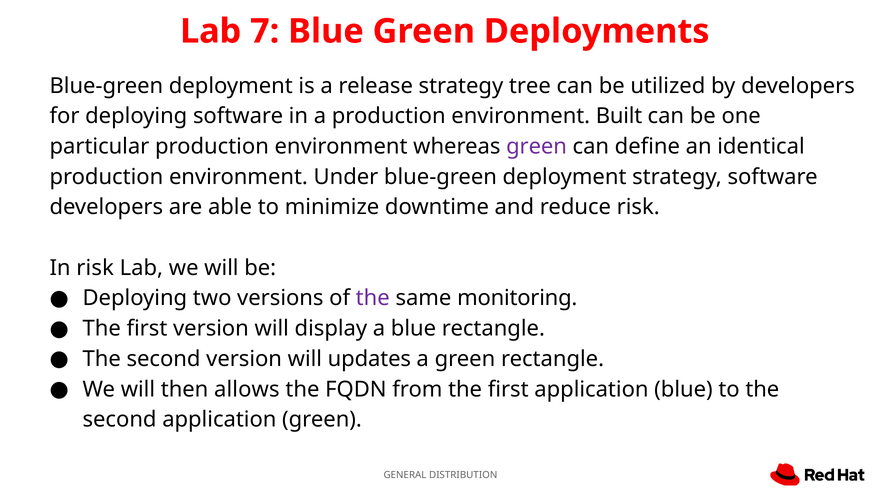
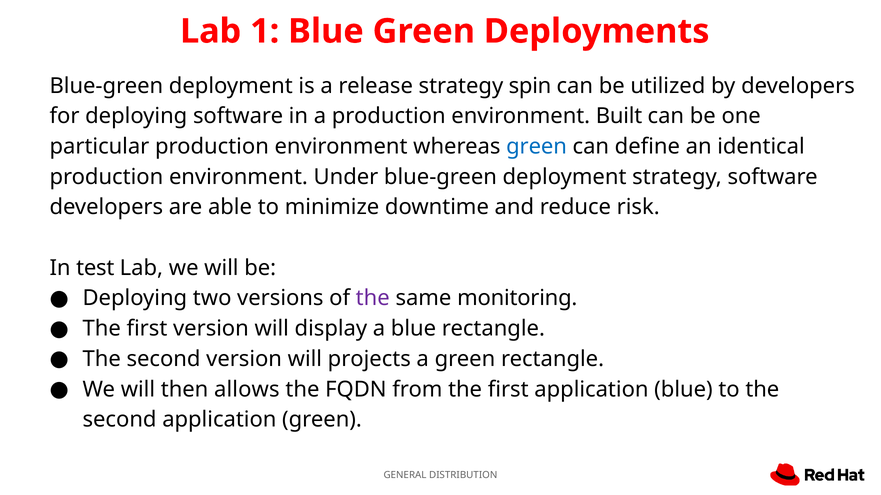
7: 7 -> 1 (265, 31)
tree: tree -> spin (530, 86)
green colour: purple -> blue (537, 147)
In risk: risk -> test (95, 268)
updates: updates -> projects (369, 359)
